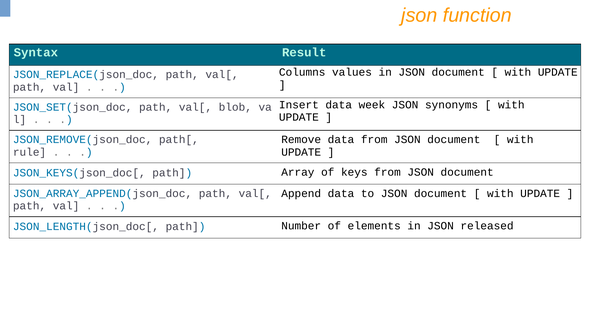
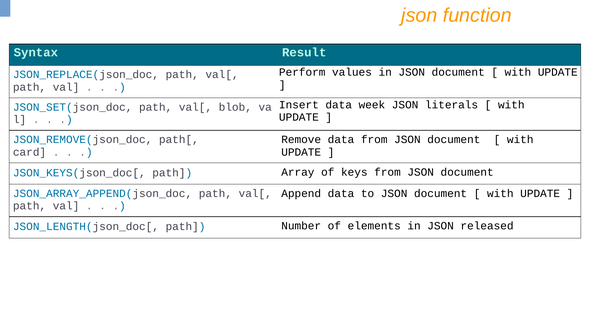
Columns: Columns -> Perform (302, 72)
synonyms: synonyms -> literals (452, 105)
rule: rule -> card (30, 152)
